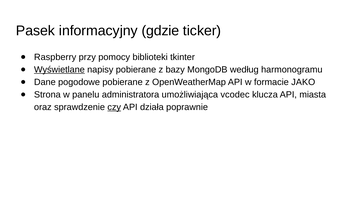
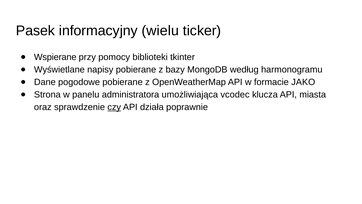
gdzie: gdzie -> wielu (160, 31)
Raspberry: Raspberry -> Wspierane (55, 57)
Wyświetlane underline: present -> none (59, 69)
